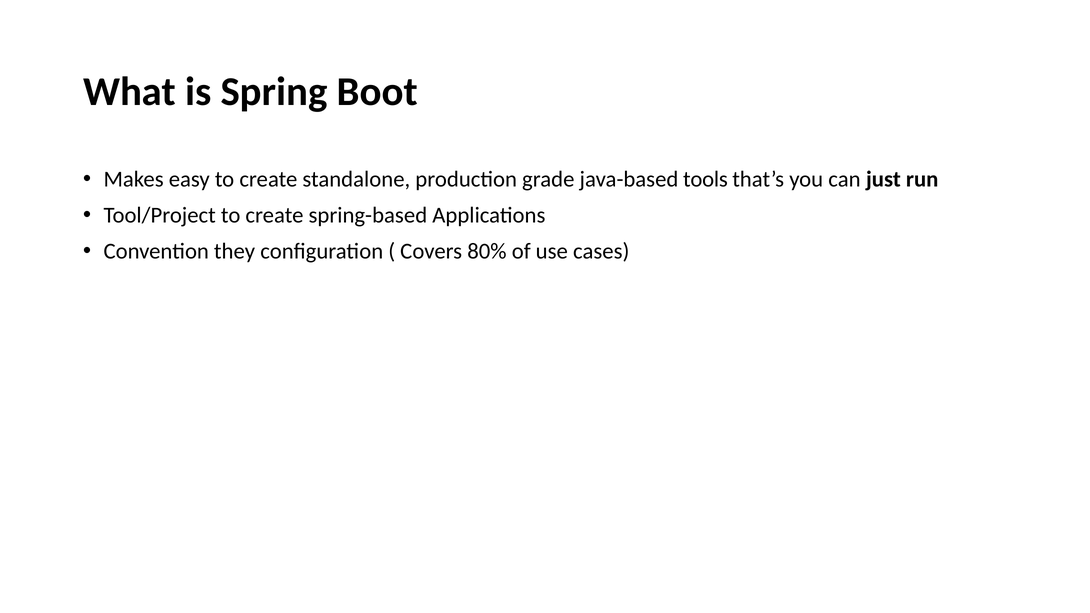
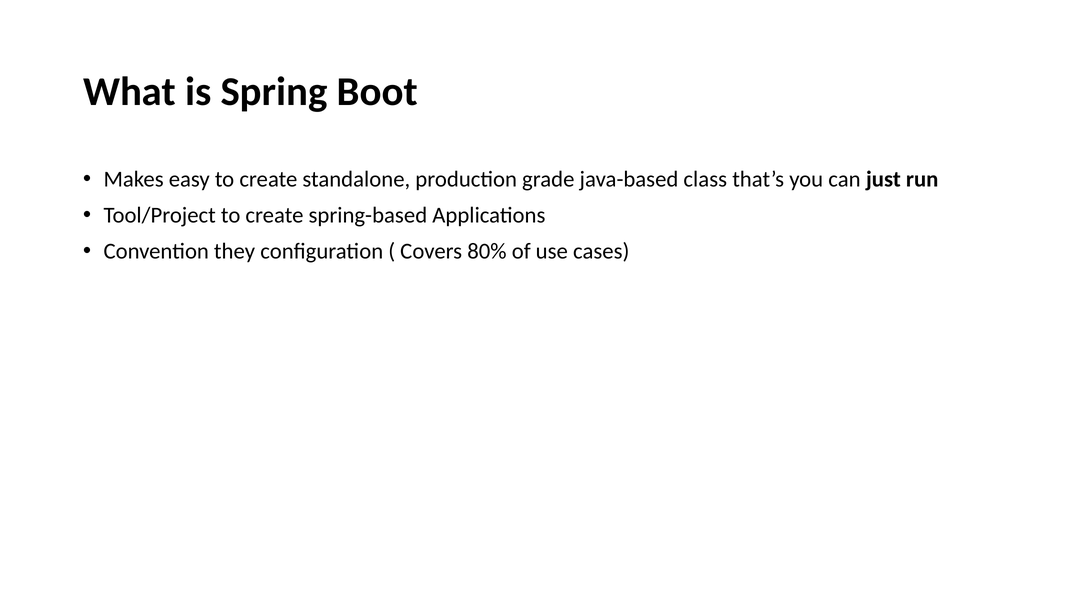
tools: tools -> class (705, 179)
